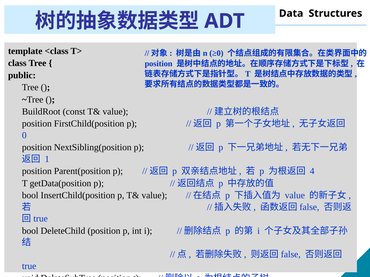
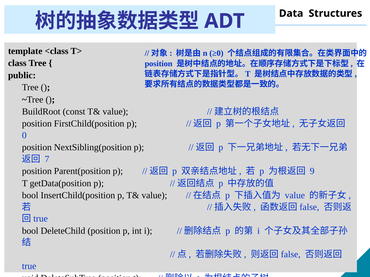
1: 1 -> 7 (47, 159)
4: 4 -> 9 (312, 171)
